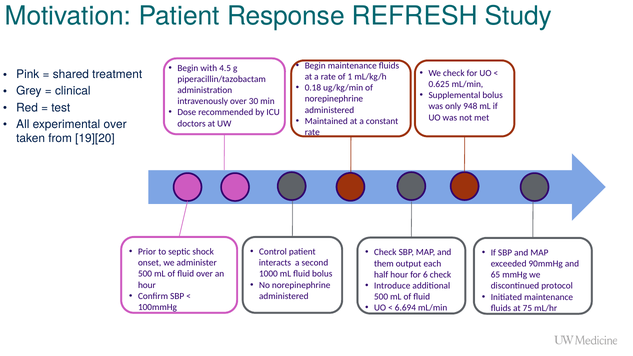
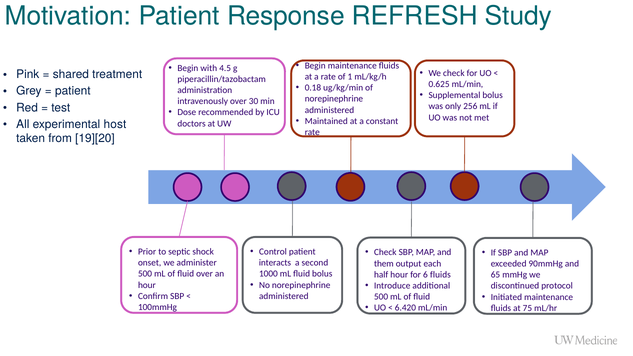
clinical: clinical -> patient (73, 91)
948: 948 -> 256 (470, 106)
experimental over: over -> host (115, 124)
6 check: check -> fluids (440, 275)
6.694: 6.694 -> 6.420 (405, 308)
